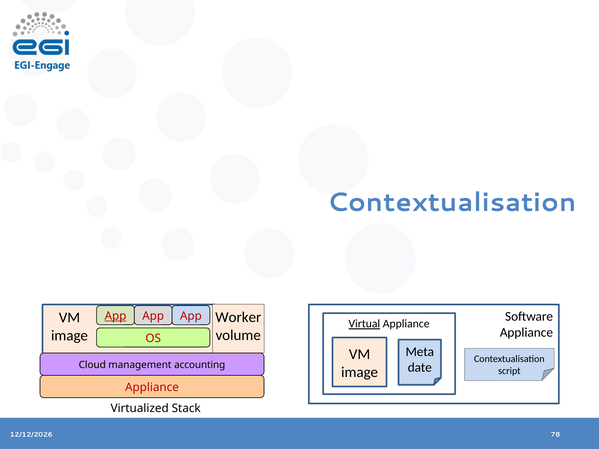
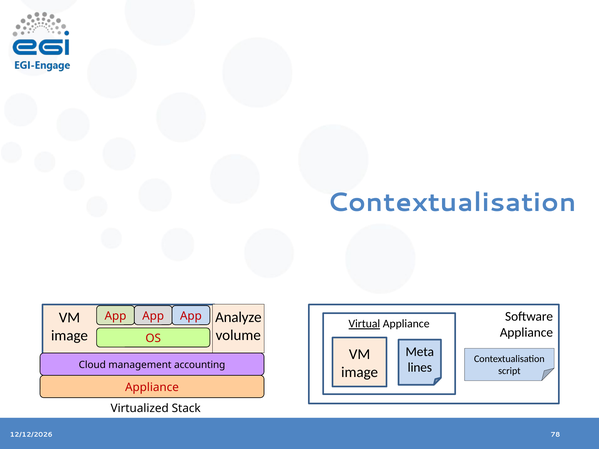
Worker: Worker -> Analyze (238, 317)
App underline: present -> none (115, 316)
date: date -> lines (420, 368)
